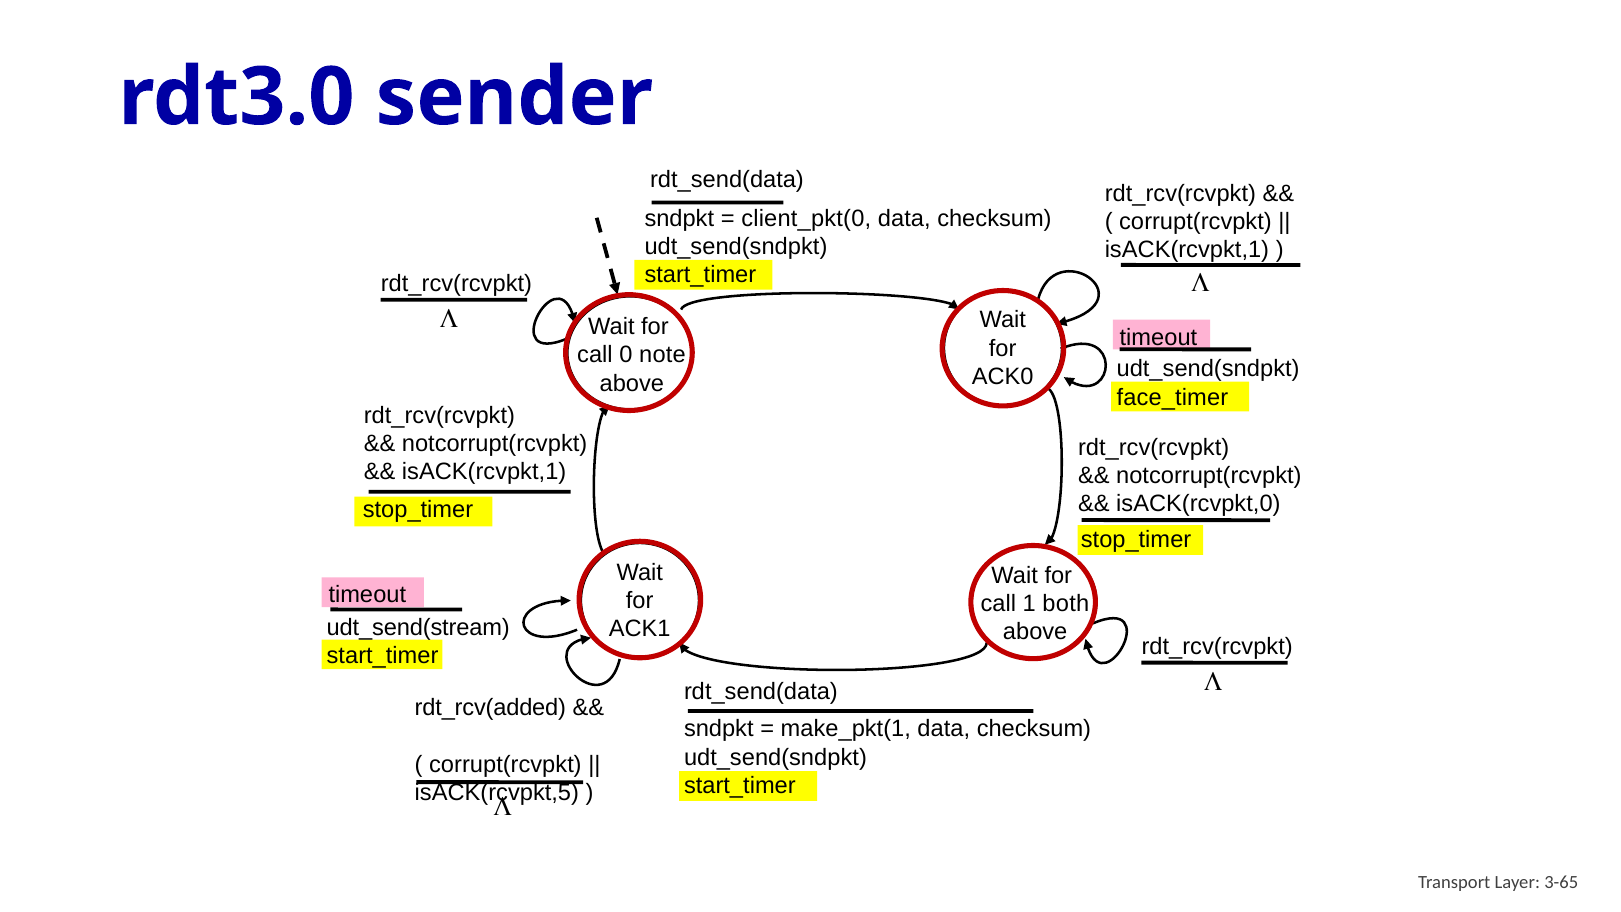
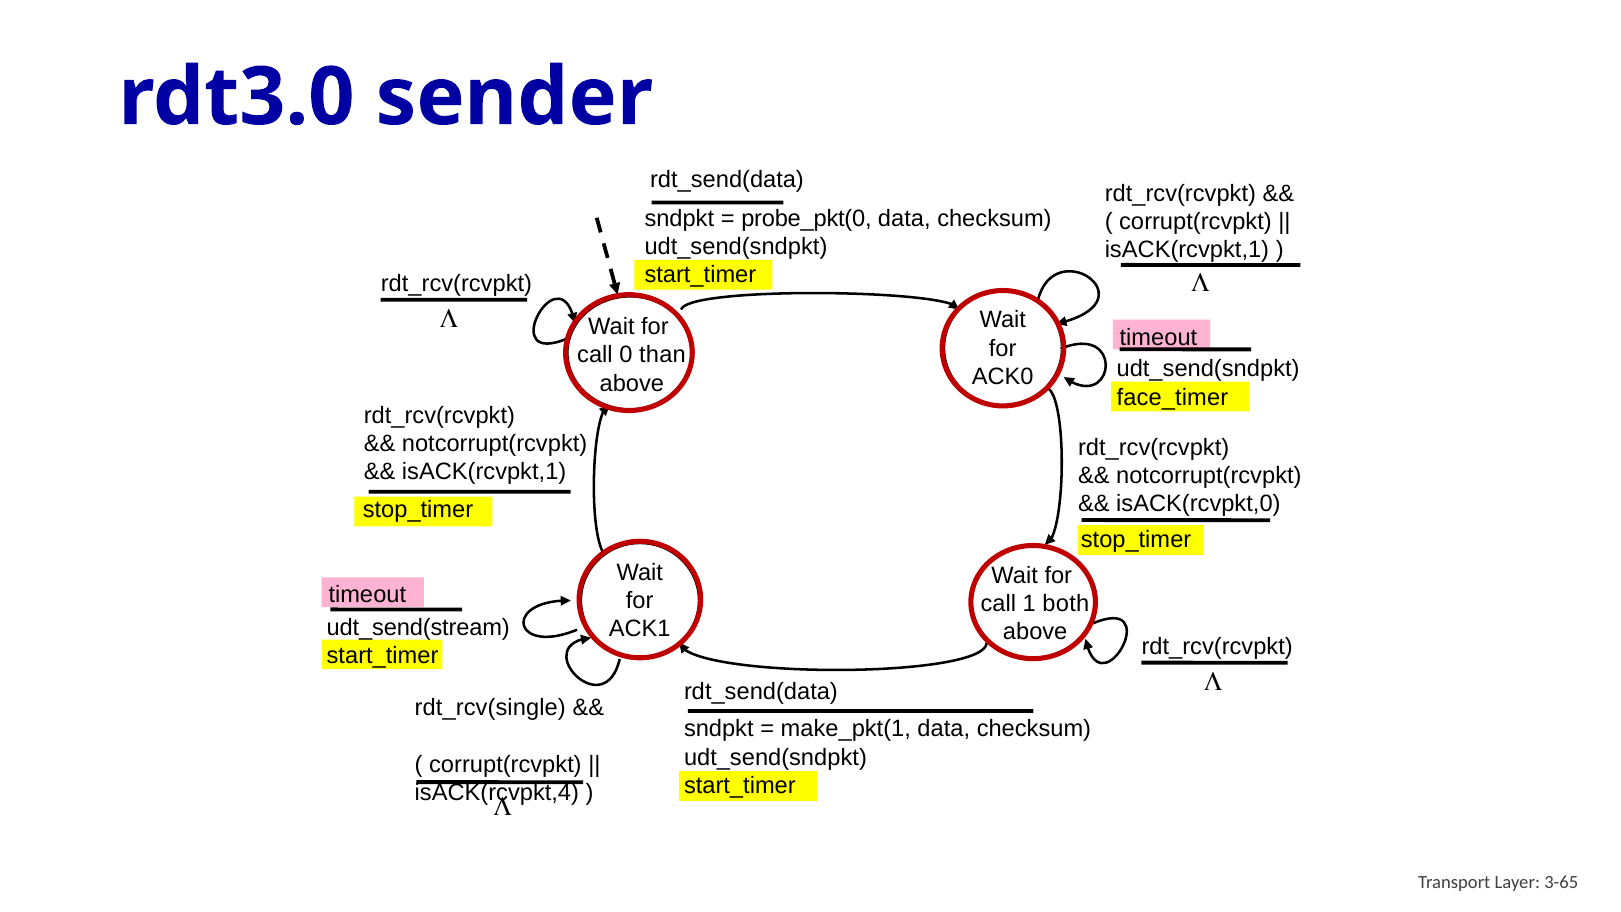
client_pkt(0: client_pkt(0 -> probe_pkt(0 (806, 218)
note: note -> than (662, 355)
rdt_rcv(added: rdt_rcv(added -> rdt_rcv(single (490, 707)
isACK(rcvpkt,5: isACK(rcvpkt,5 -> isACK(rcvpkt,4 (497, 792)
